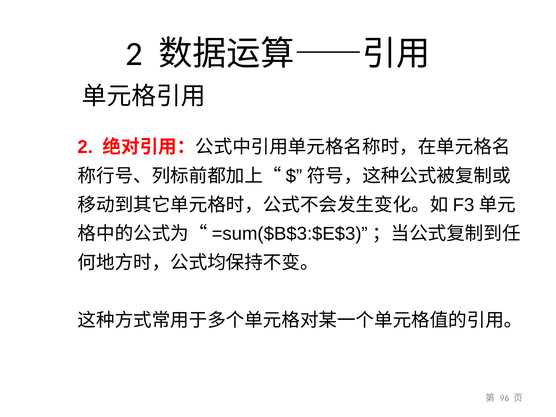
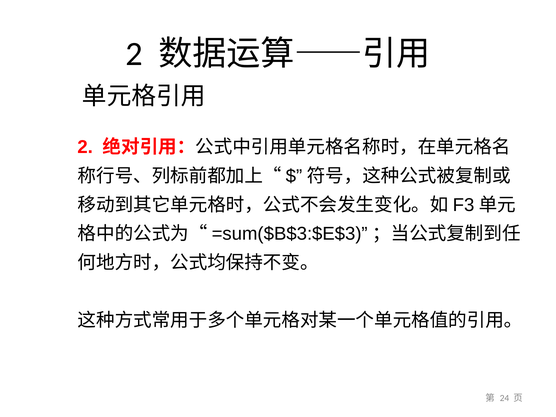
96: 96 -> 24 (504, 398)
